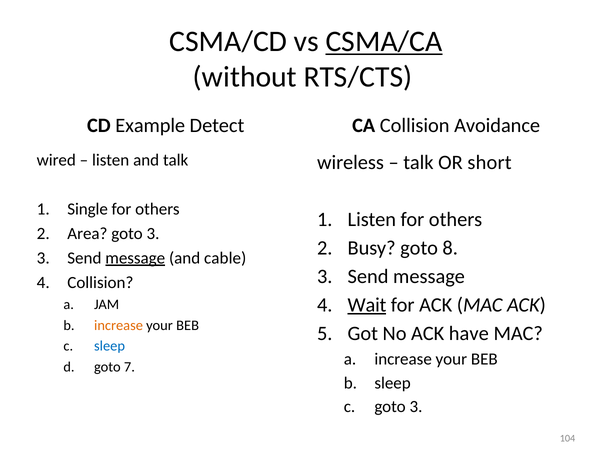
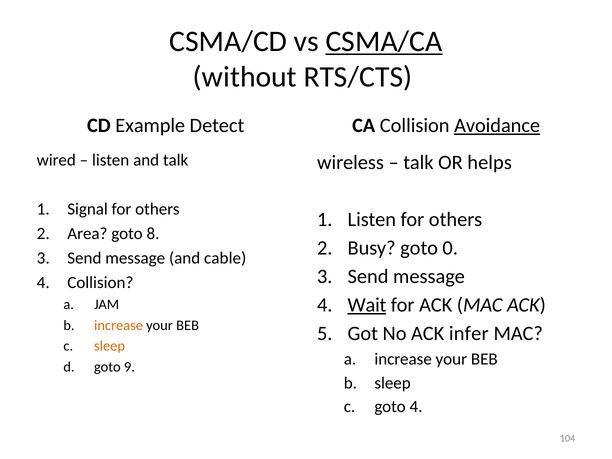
Avoidance underline: none -> present (497, 126)
short: short -> helps (490, 162)
Single: Single -> Signal (88, 209)
3: 3 -> 8 (153, 233)
8: 8 -> 0 (450, 248)
message underline: present -> none (135, 258)
have: have -> infer (469, 334)
sleep colour: blue -> orange (110, 346)
7: 7 -> 9 (129, 367)
3: 3 -> 4 (416, 407)
